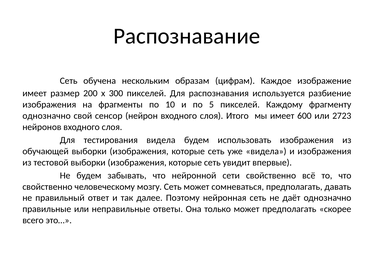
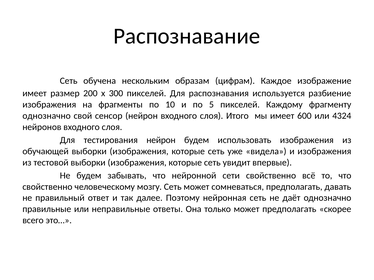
2723: 2723 -> 4324 (342, 116)
тестирования видела: видела -> нейрон (161, 140)
